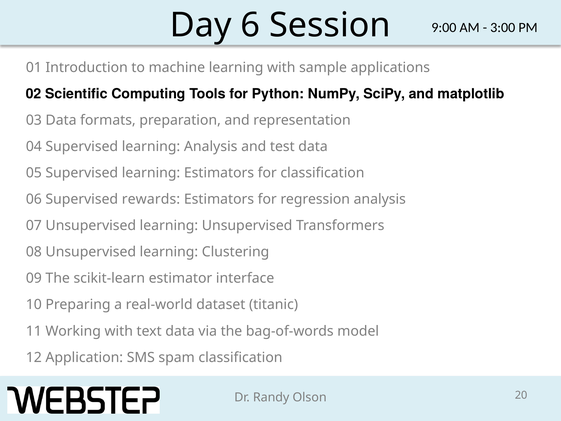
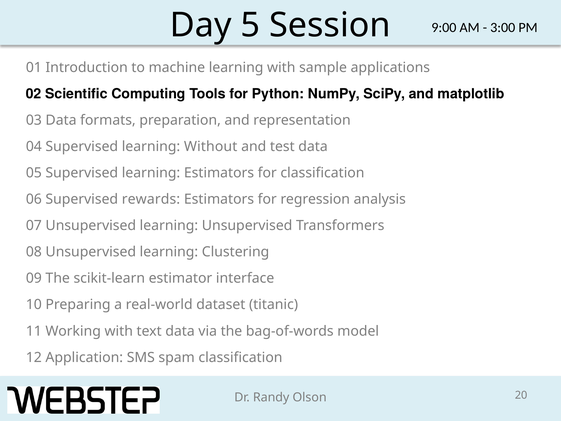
6: 6 -> 5 (250, 25)
learning Analysis: Analysis -> Without (211, 146)
